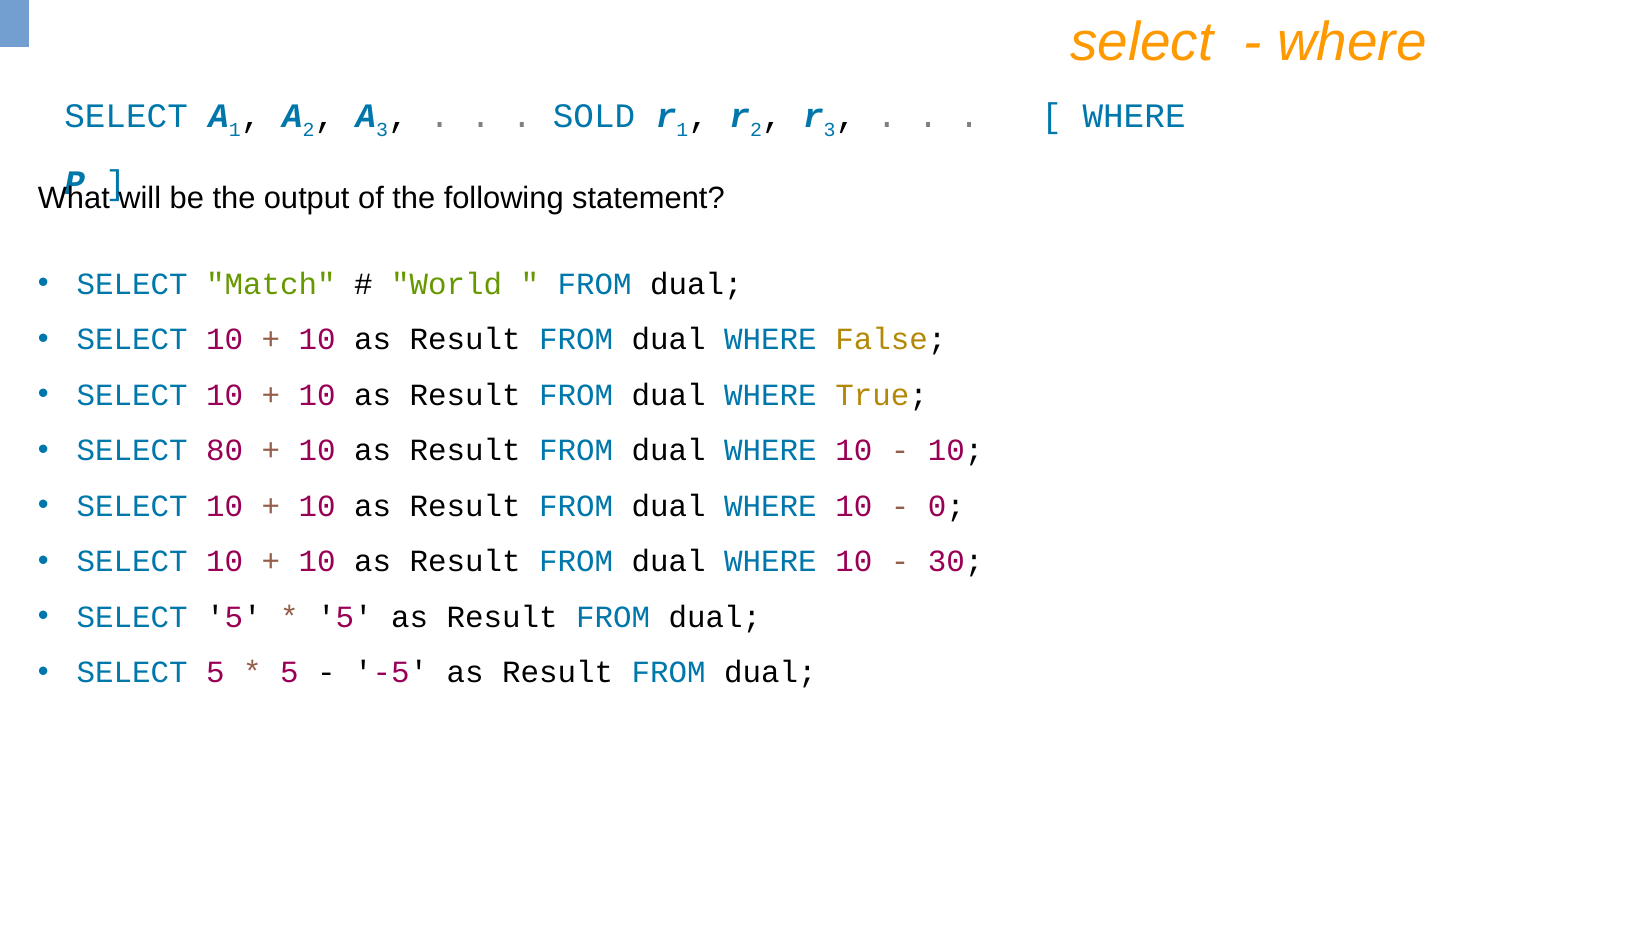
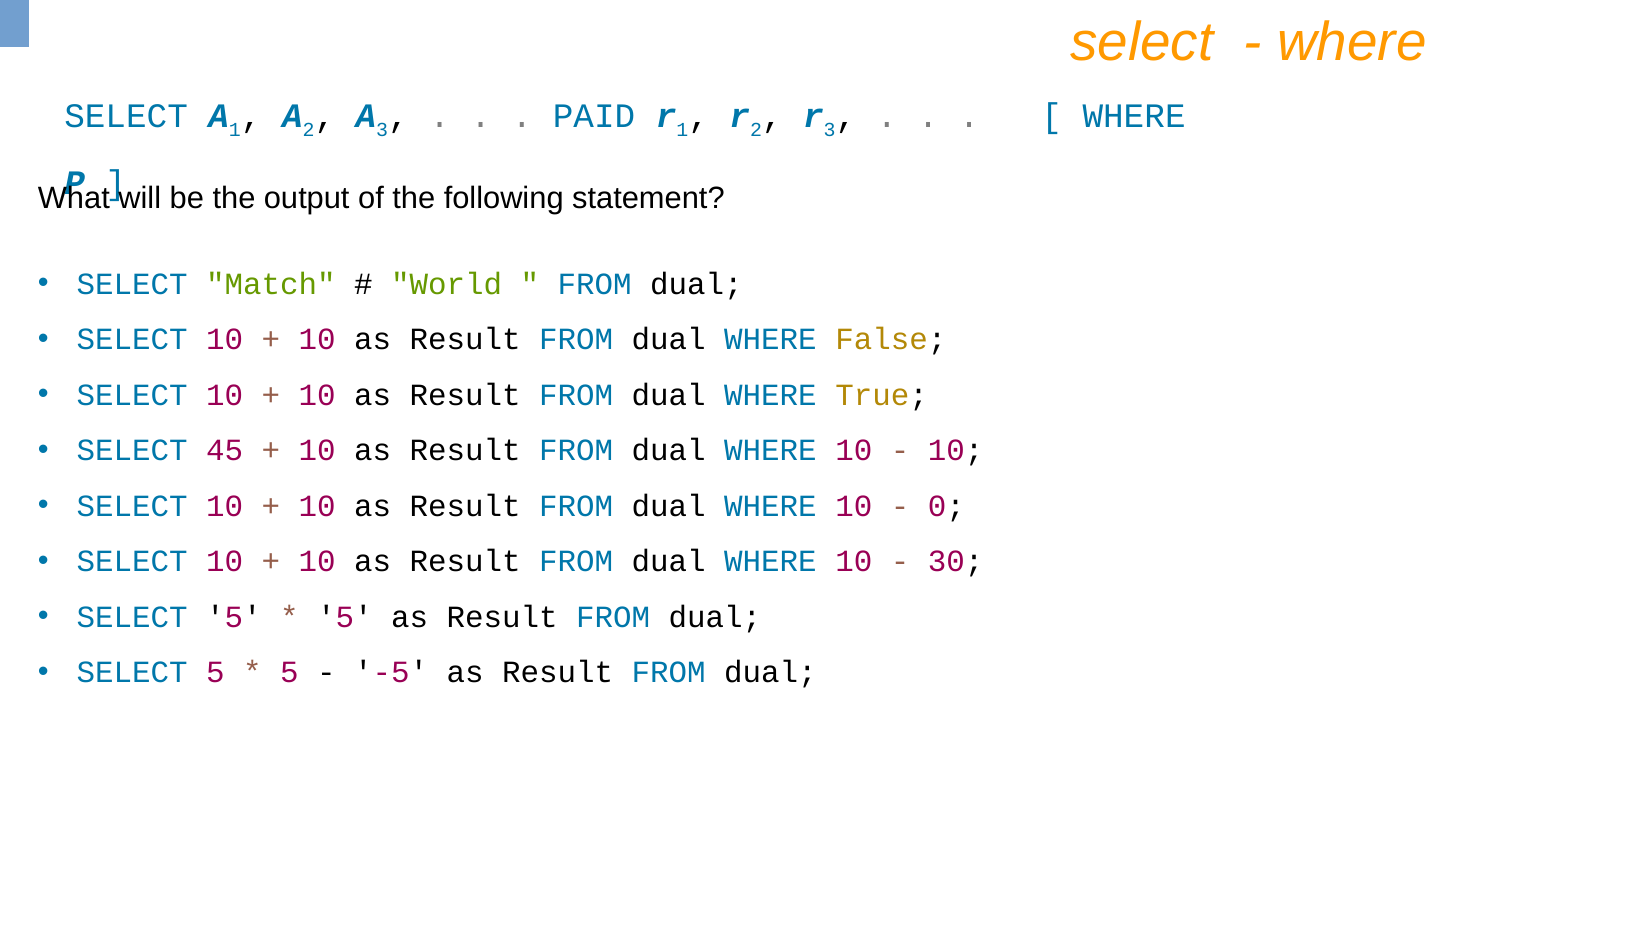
SOLD: SOLD -> PAID (594, 116)
80: 80 -> 45 (225, 451)
